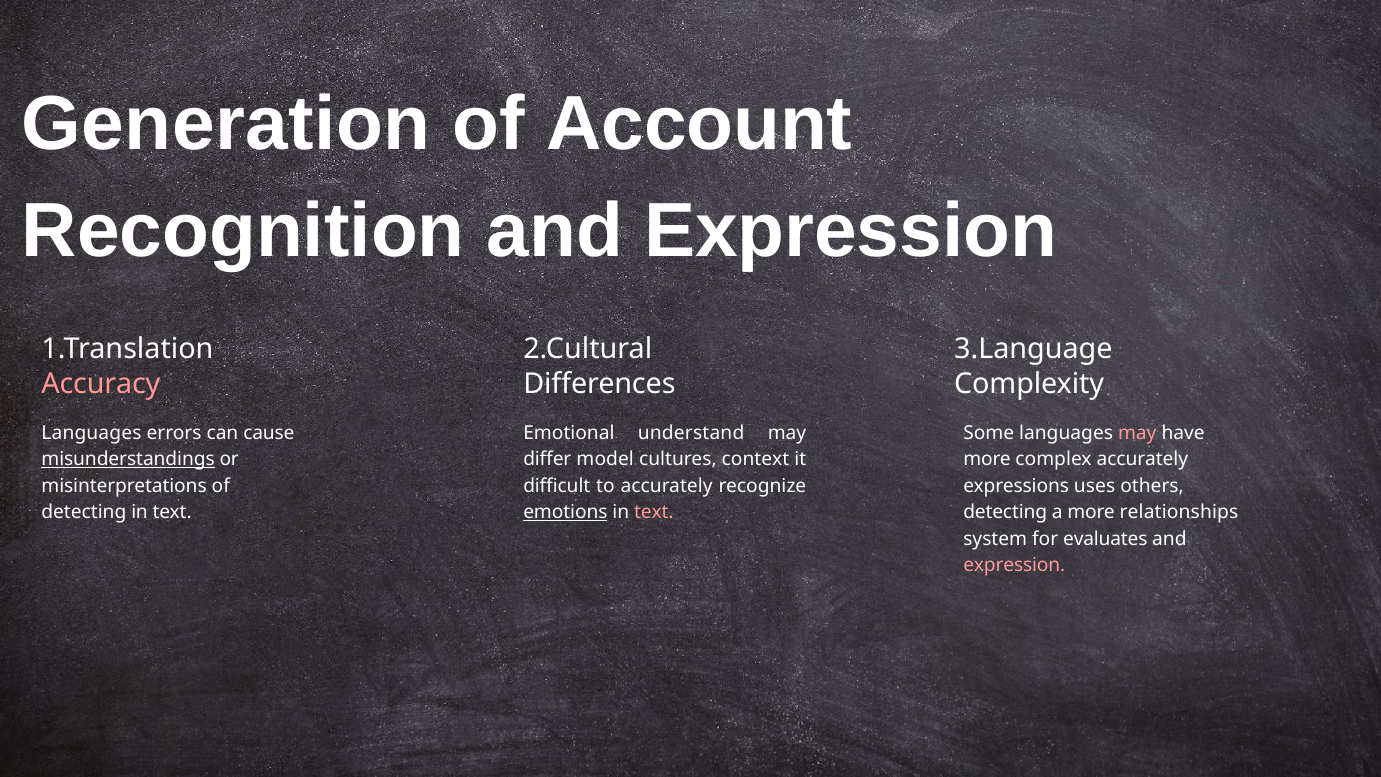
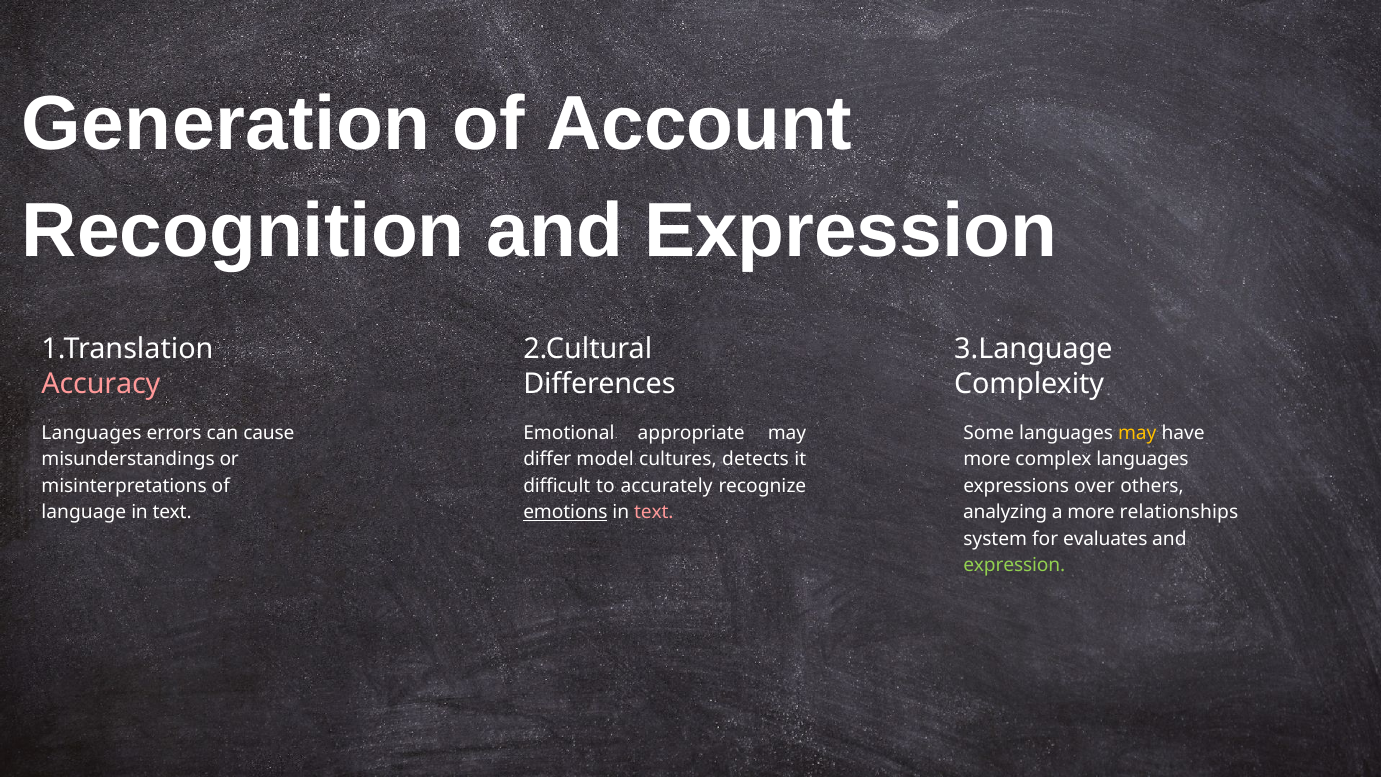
understand: understand -> appropriate (691, 433)
may colour: pink -> yellow (1137, 433)
misunderstandings underline: present -> none (128, 460)
context: context -> detects (755, 460)
complex accurately: accurately -> languages (1142, 460)
uses: uses -> over (1095, 486)
detecting: detecting -> language (84, 512)
detecting: detecting -> analyzing (1005, 512)
expression colour: pink -> light green (1014, 565)
